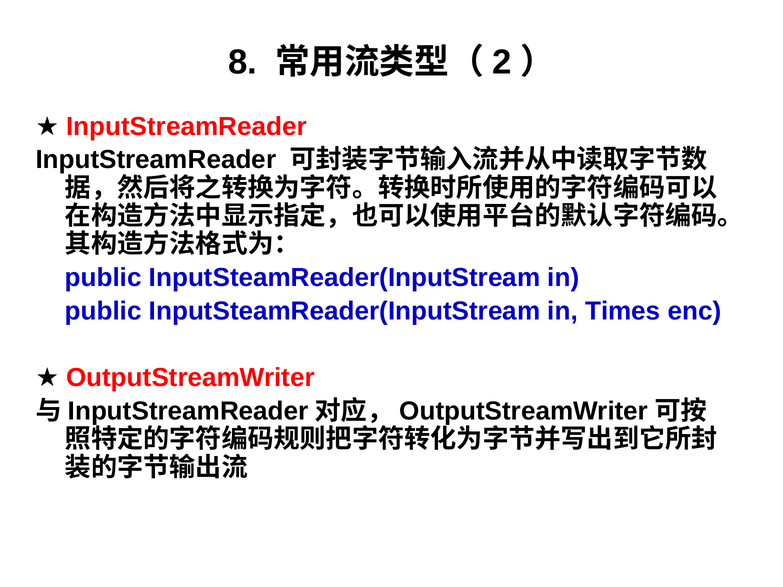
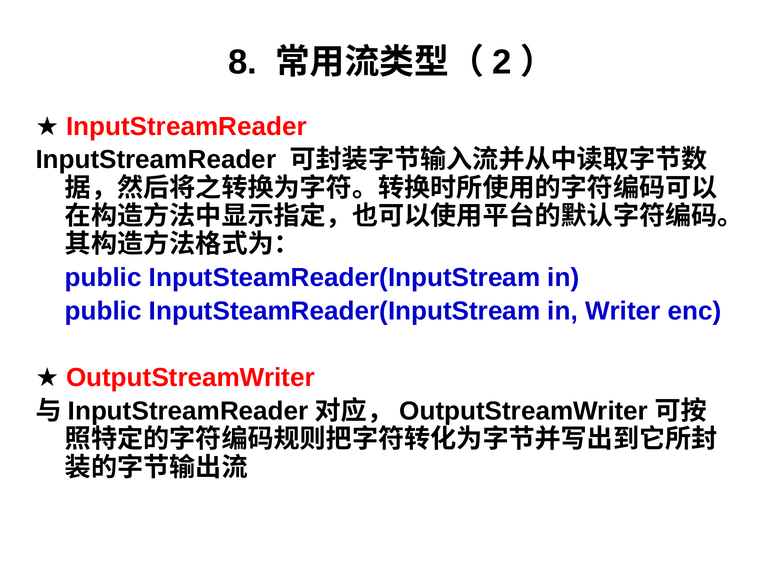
Times: Times -> Writer (623, 311)
